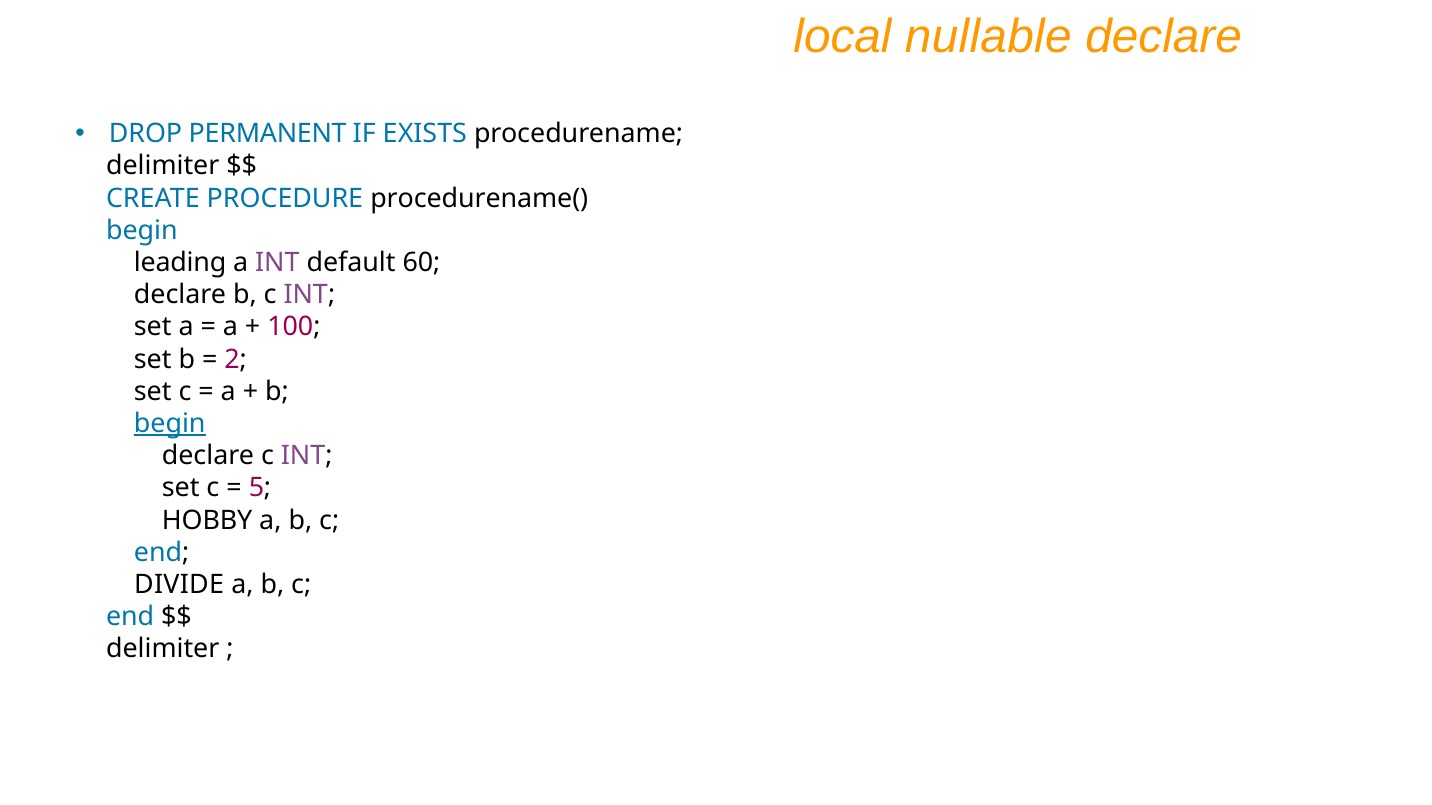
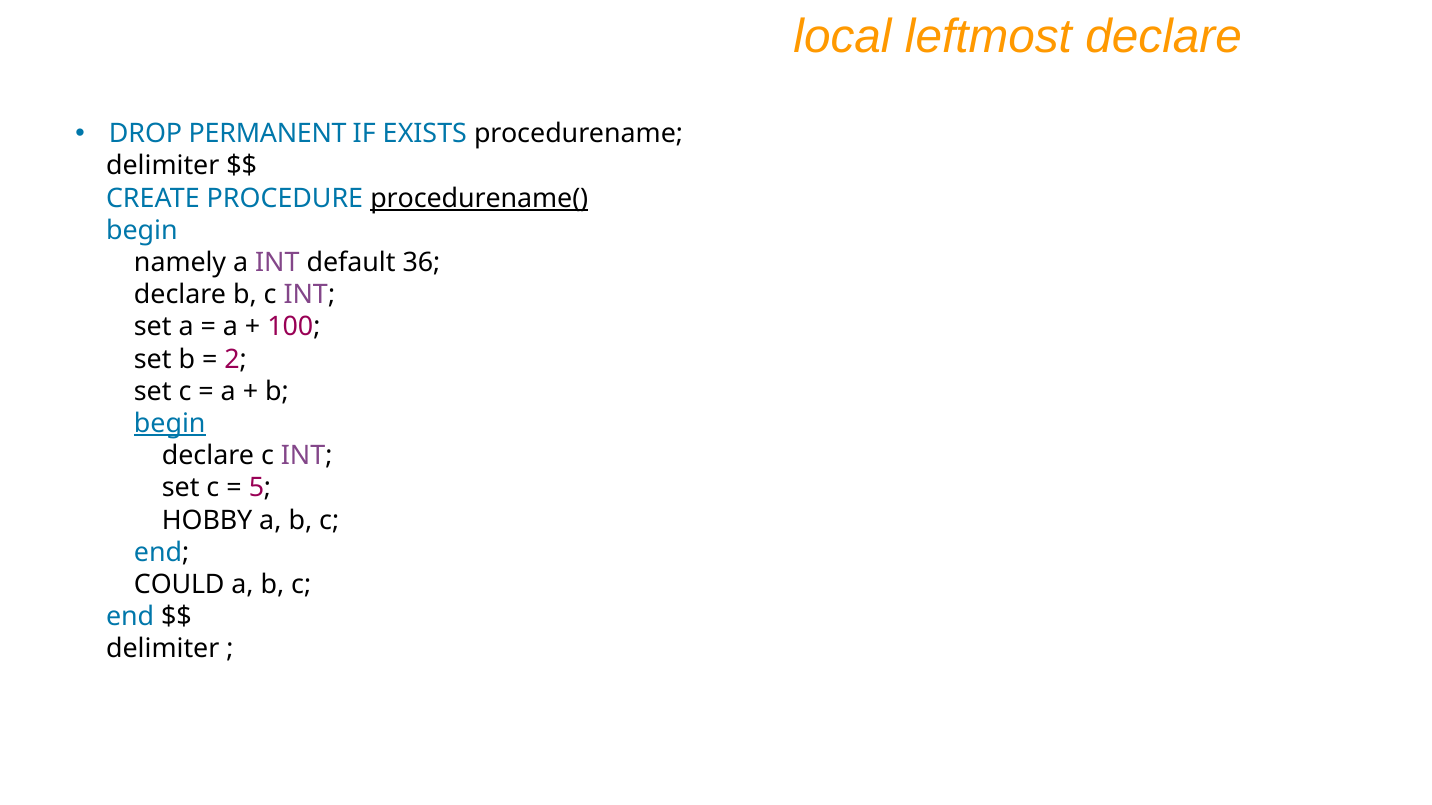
nullable: nullable -> leftmost (988, 37)
procedurename( underline: none -> present (479, 198)
leading: leading -> namely (180, 263)
60: 60 -> 36 (421, 263)
DIVIDE: DIVIDE -> COULD (179, 585)
